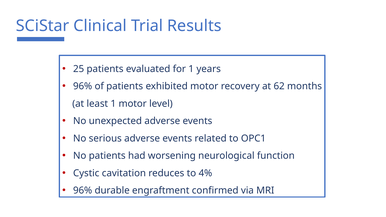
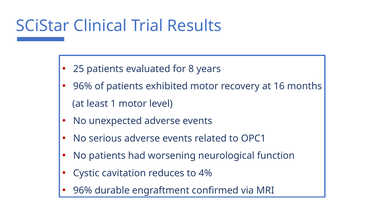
for 1: 1 -> 8 (191, 69)
62: 62 -> 16 (279, 86)
